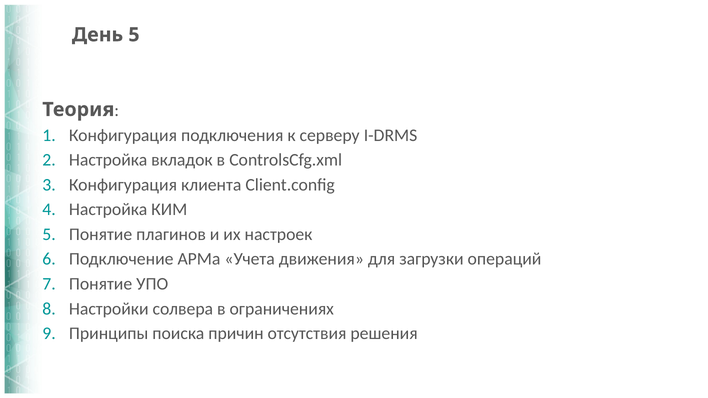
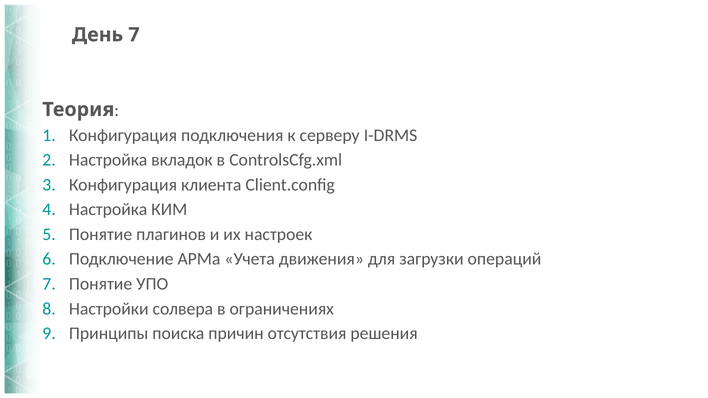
День 5: 5 -> 7 (134, 35)
